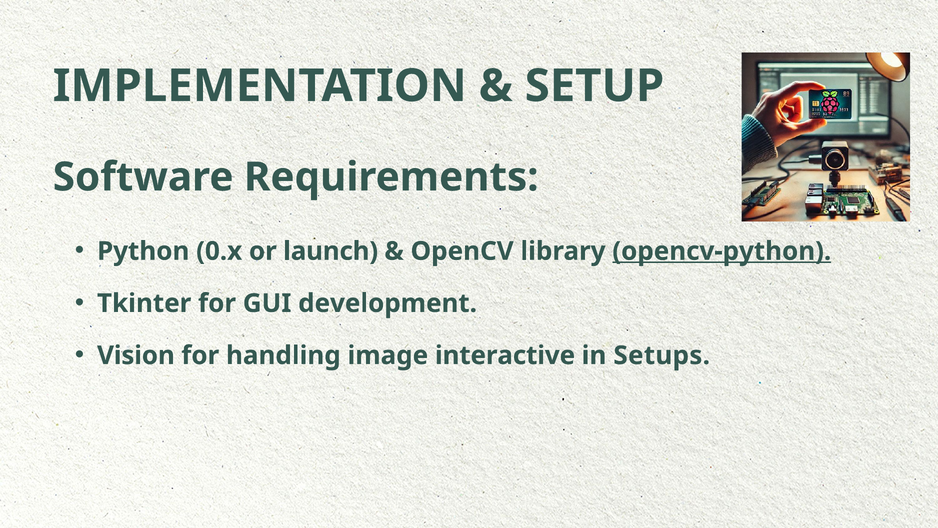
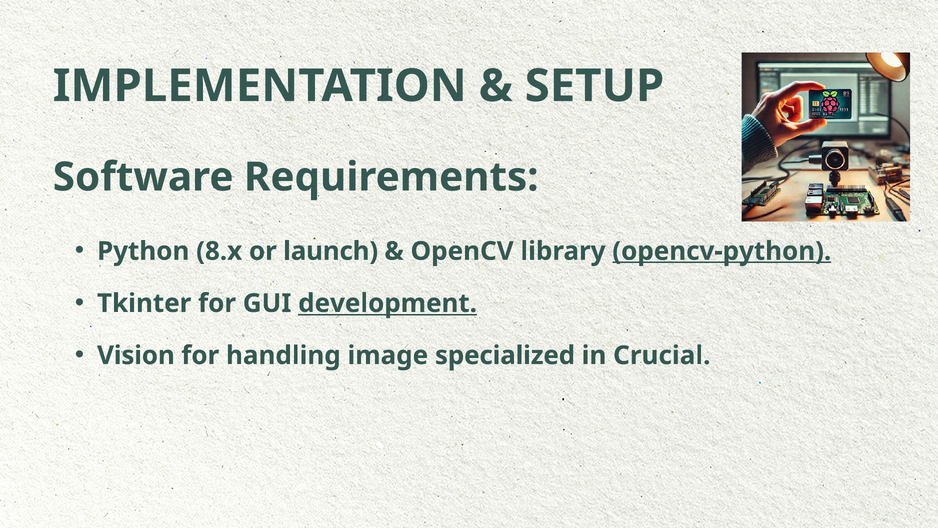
0.x: 0.x -> 8.x (219, 251)
development underline: none -> present (388, 303)
interactive: interactive -> specialized (505, 355)
Setups: Setups -> Crucial (662, 355)
